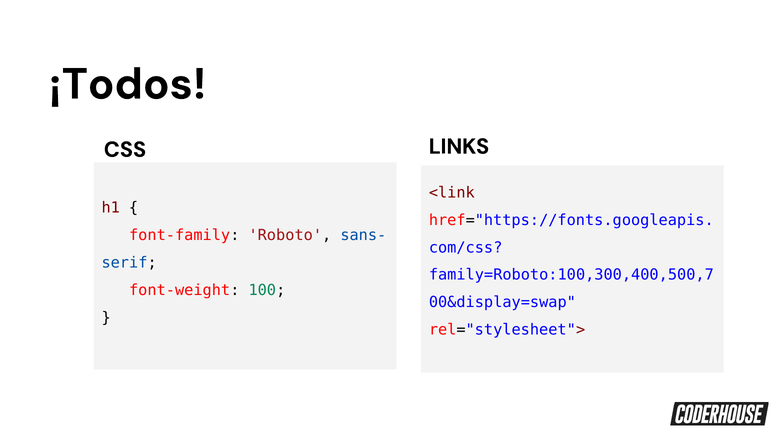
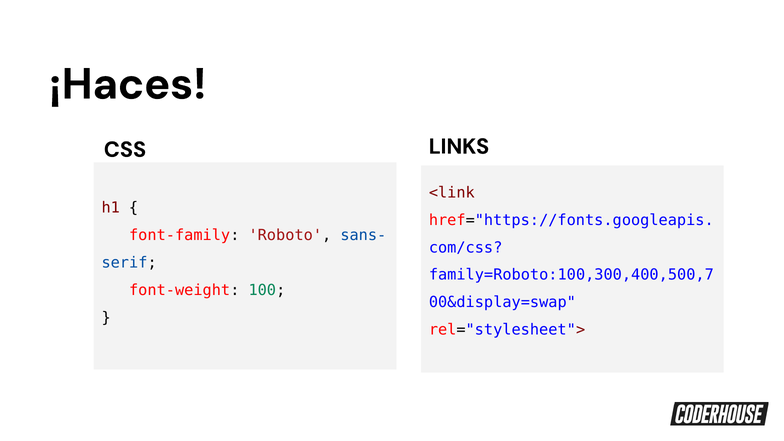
¡Todos: ¡Todos -> ¡Haces (127, 84)
